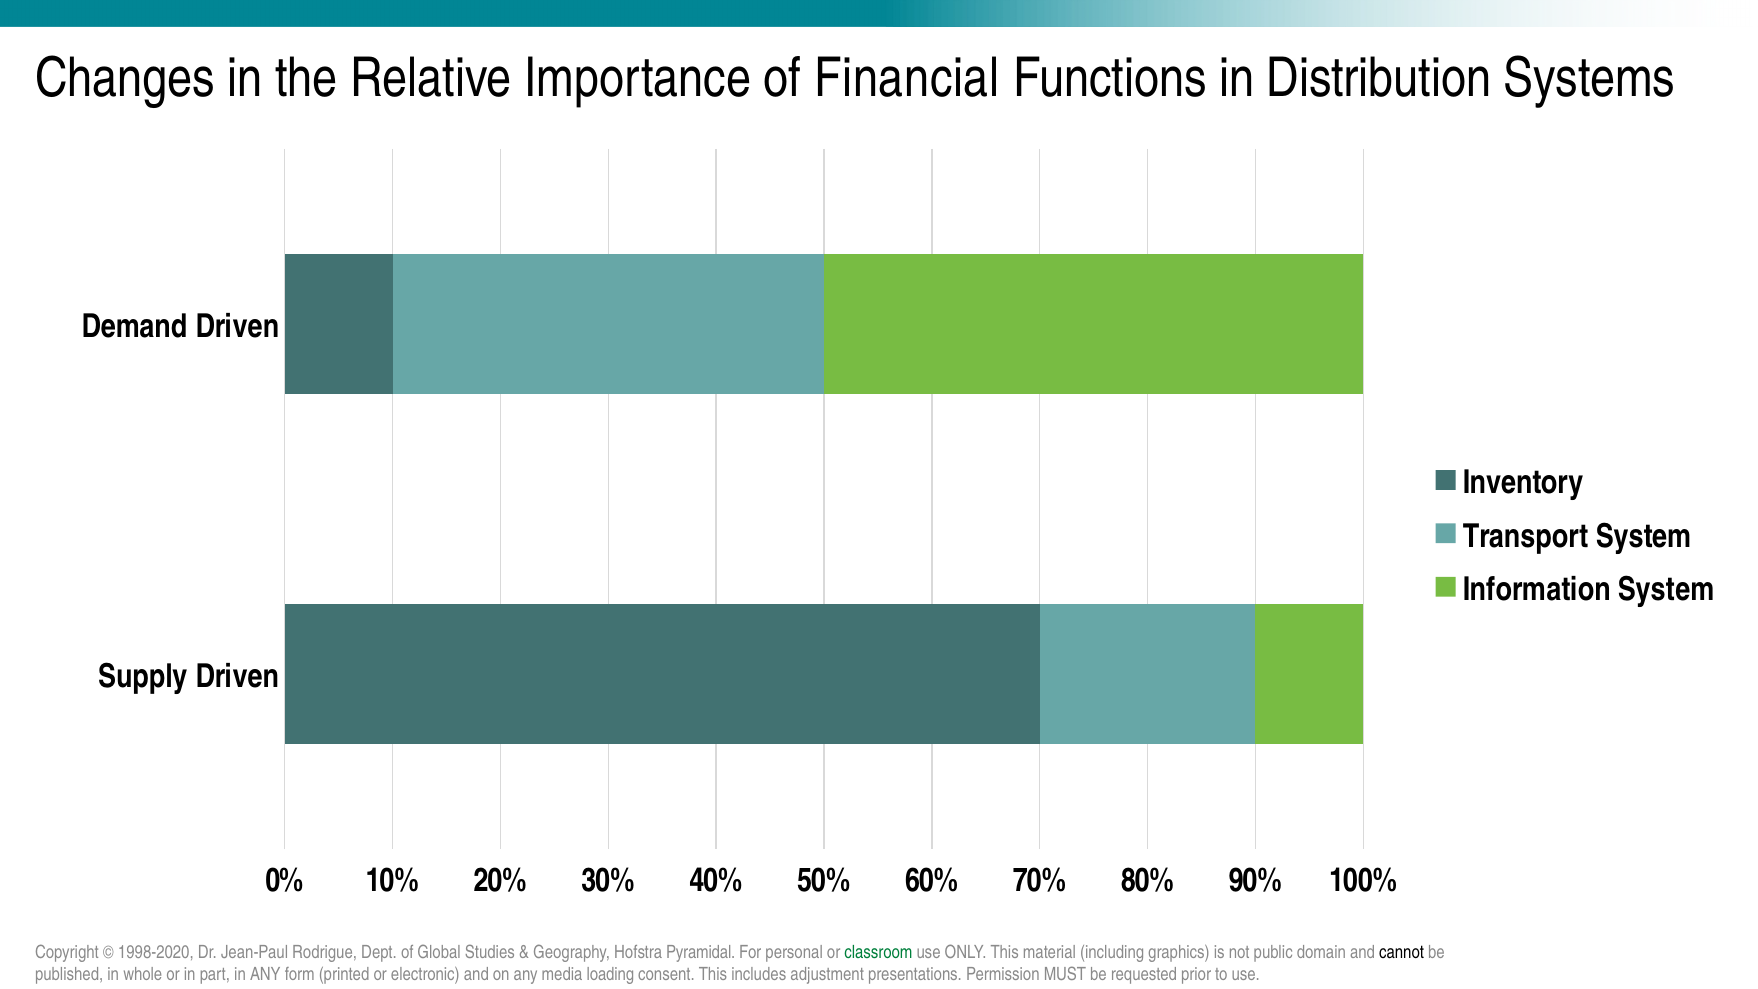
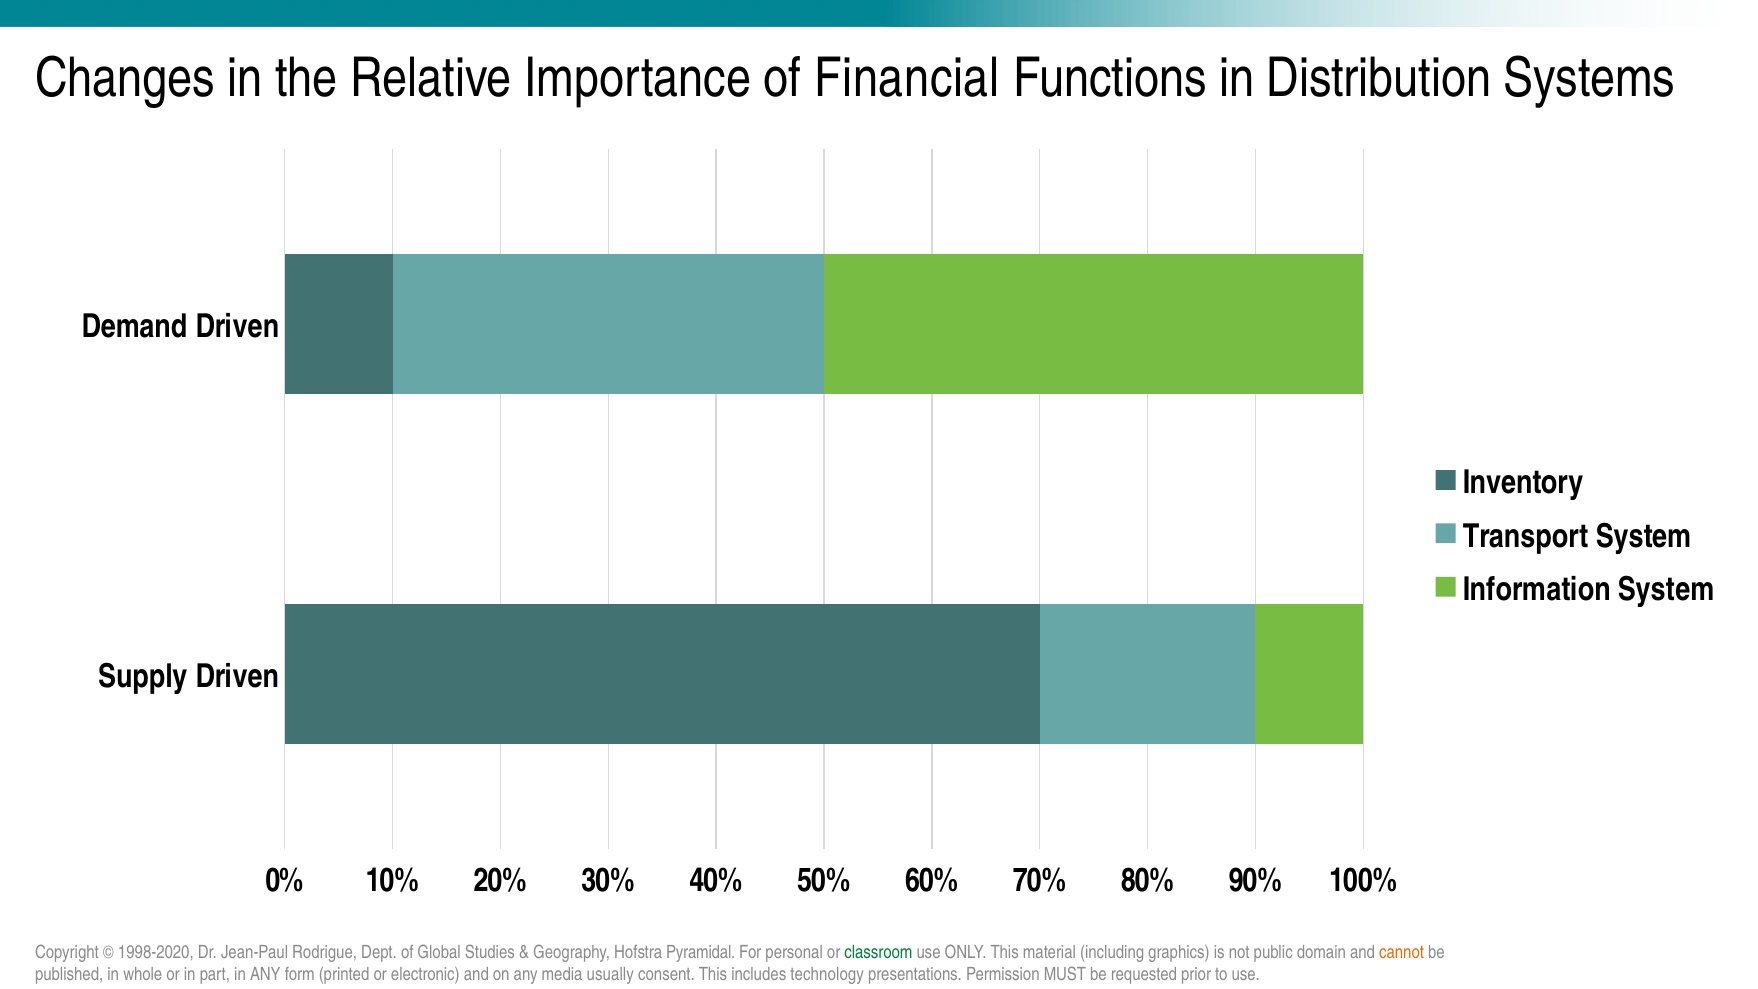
cannot colour: black -> orange (1402, 952)
loading: loading -> usually (610, 974)
adjustment: adjustment -> technology (827, 974)
